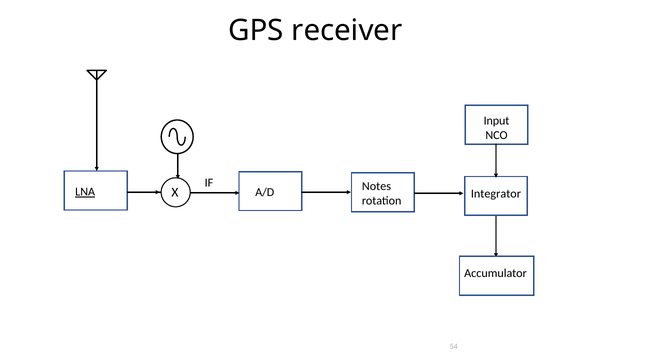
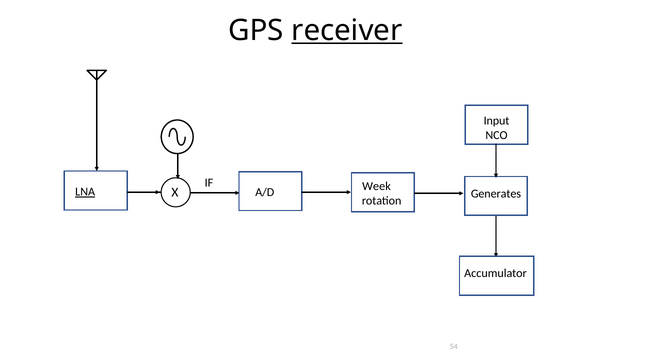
receiver underline: none -> present (347, 30)
Notes: Notes -> Week (376, 186)
Integrator: Integrator -> Generates (496, 194)
